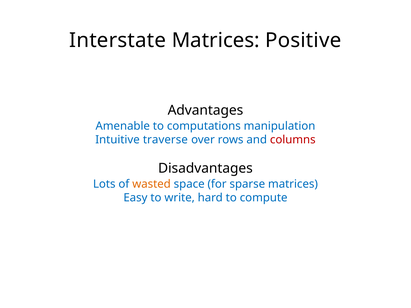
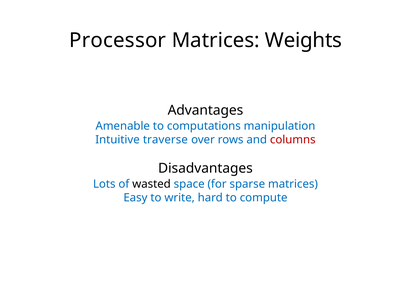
Interstate: Interstate -> Processor (118, 40)
Positive: Positive -> Weights (303, 40)
wasted colour: orange -> black (152, 184)
